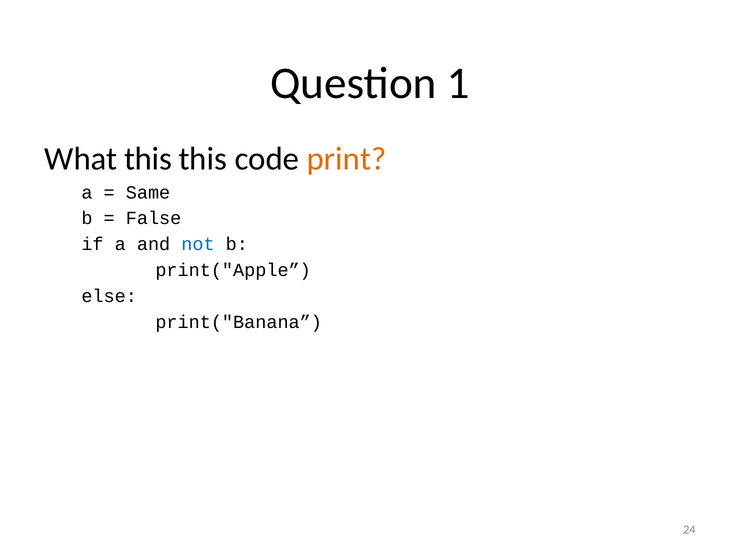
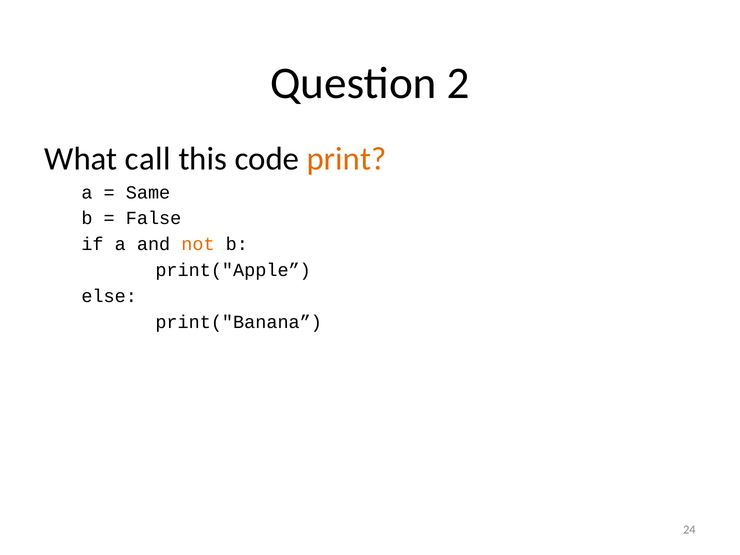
1: 1 -> 2 (458, 83)
What this: this -> call (148, 159)
not colour: blue -> orange (198, 244)
